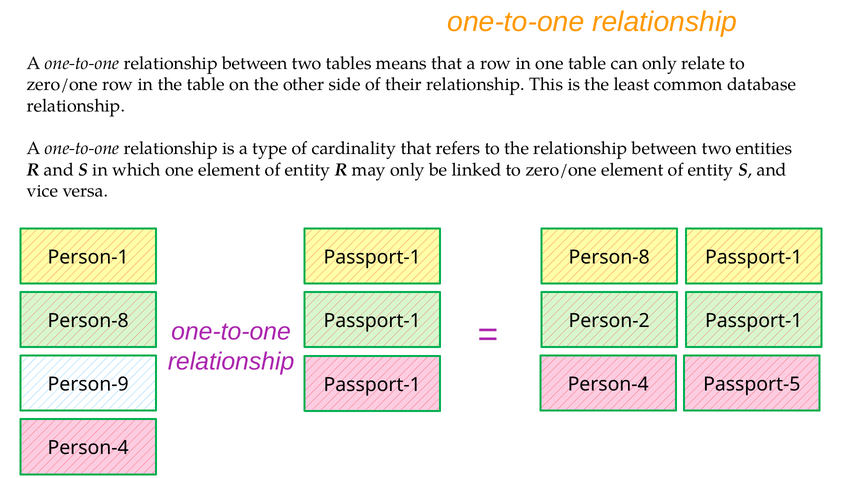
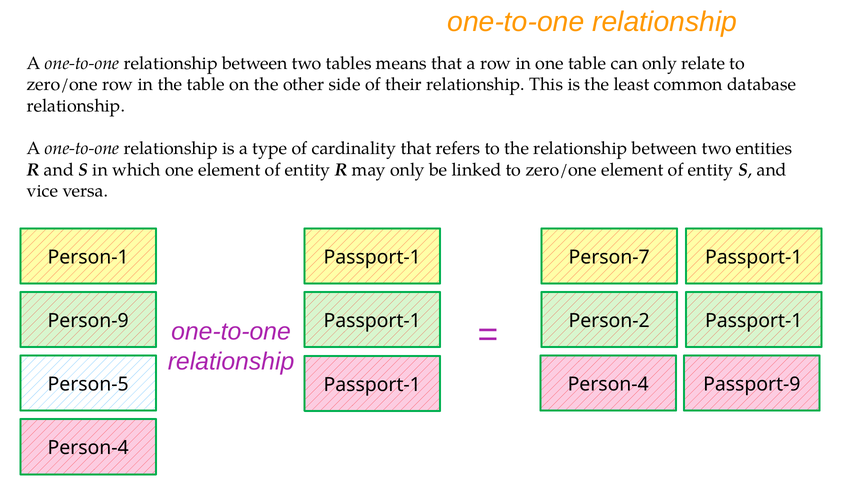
Person-1 Passport-1 Person-8: Person-8 -> Person-7 (609, 257)
Person-8: Person-8 -> Person-9 (88, 321)
Person-9: Person-9 -> Person-5 (88, 385)
Passport-5: Passport-5 -> Passport-9 (752, 385)
